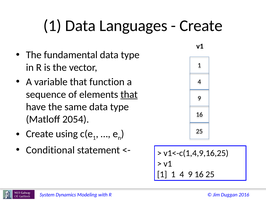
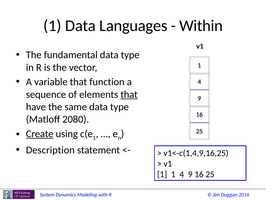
Create: Create -> Within (201, 26)
2054: 2054 -> 2080 (76, 119)
Create underline: none -> present (40, 133)
Conditional: Conditional -> Description (50, 150)
